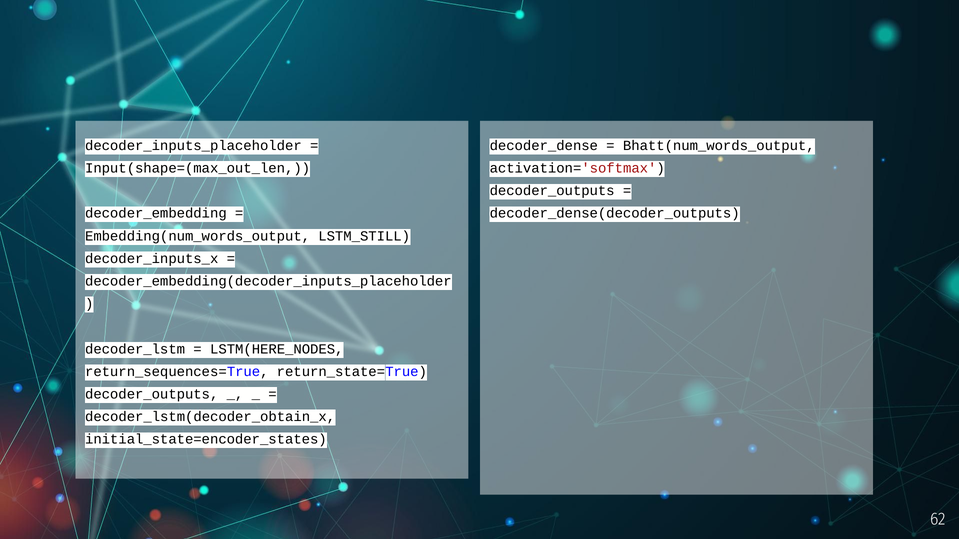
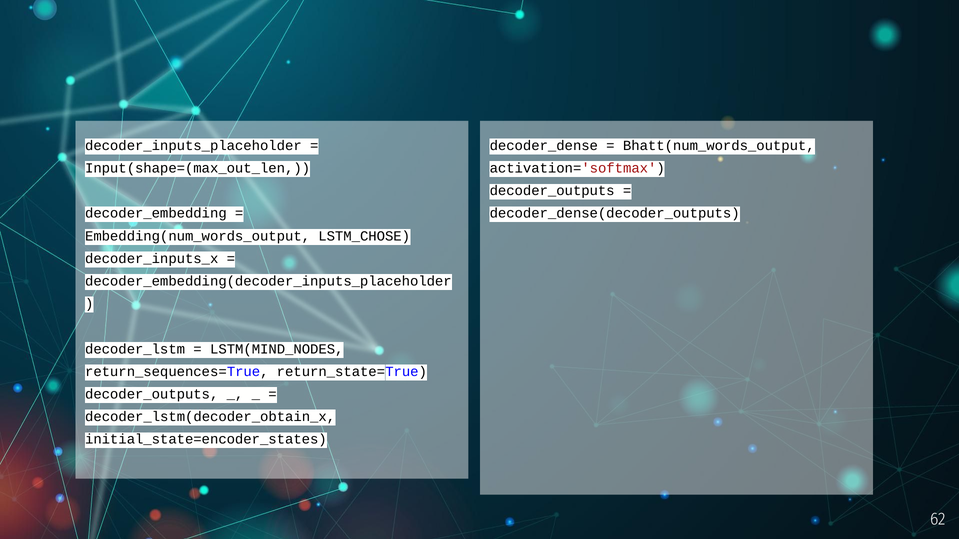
LSTM_STILL: LSTM_STILL -> LSTM_CHOSE (364, 236)
LSTM(HERE_NODES: LSTM(HERE_NODES -> LSTM(MIND_NODES (277, 349)
